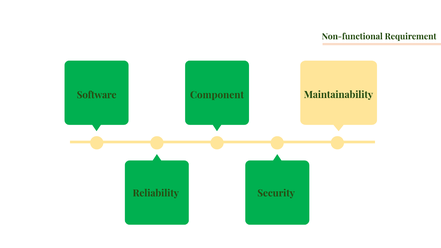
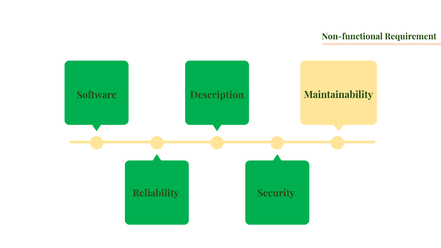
Component: Component -> Description (217, 95)
